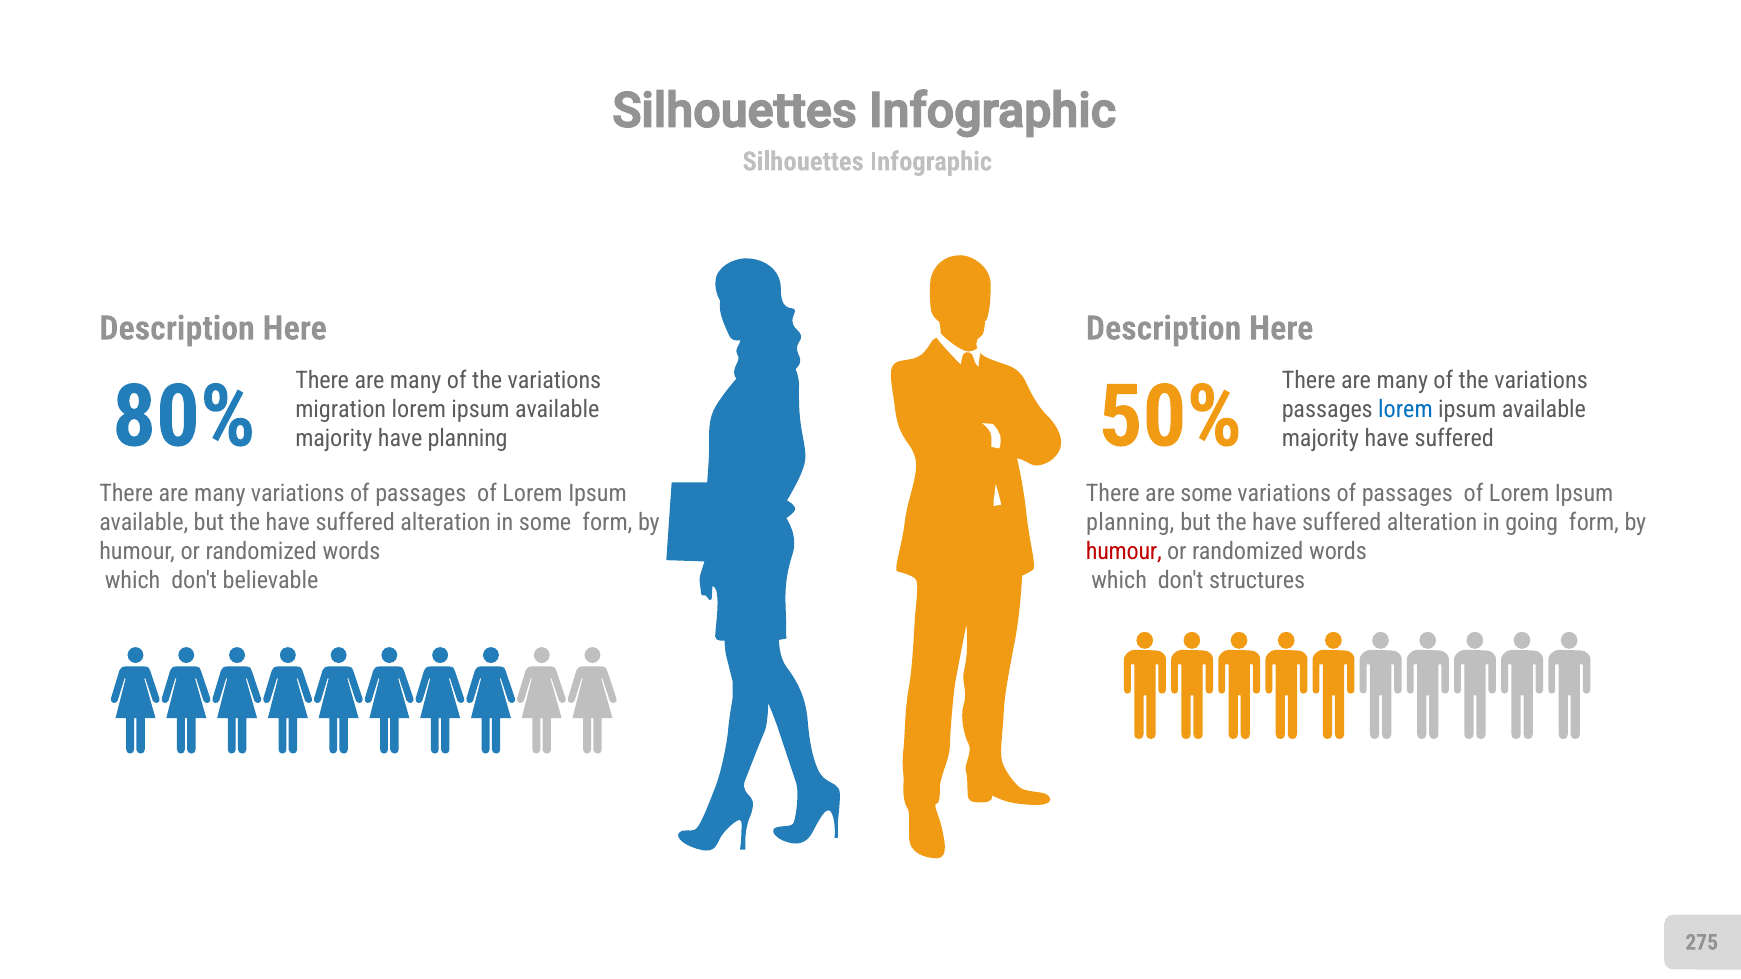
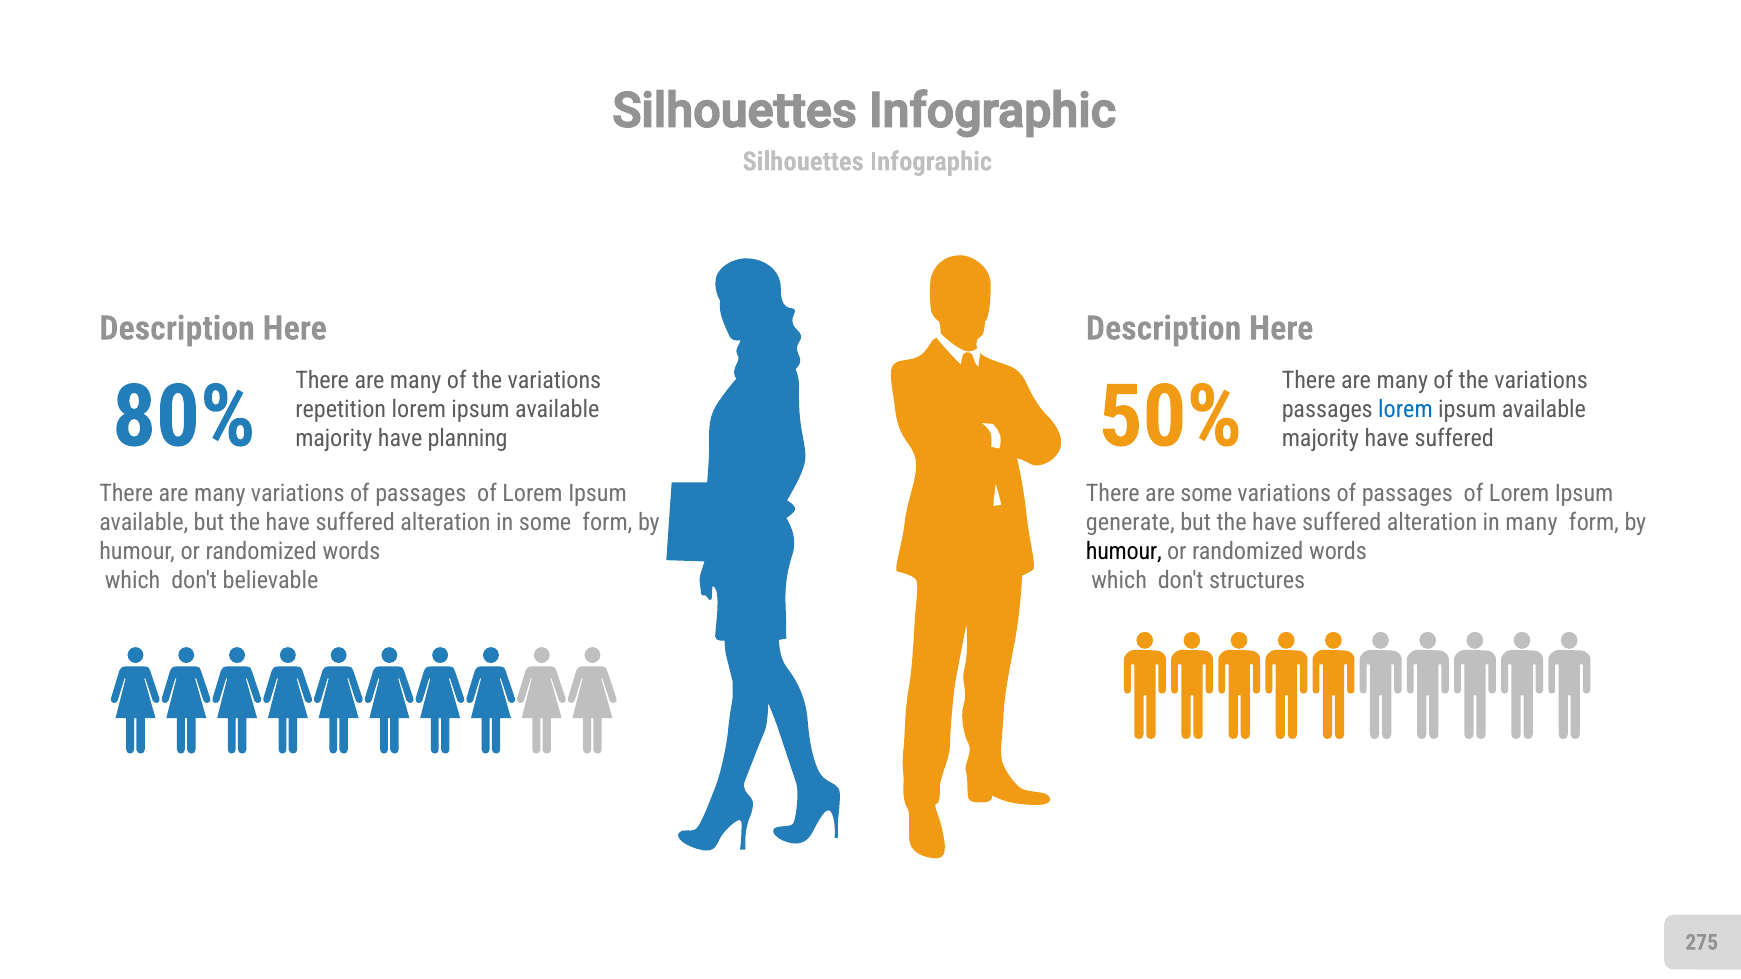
migration: migration -> repetition (341, 409)
planning: planning -> generate (1130, 522)
in going: going -> many (1531, 522)
humour colour: red -> black (1124, 551)
